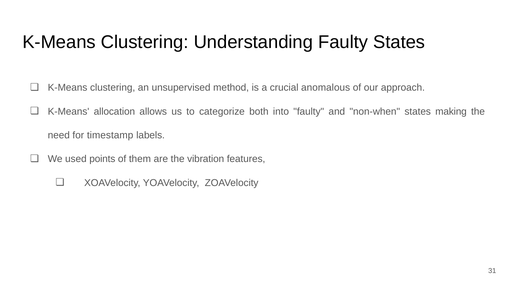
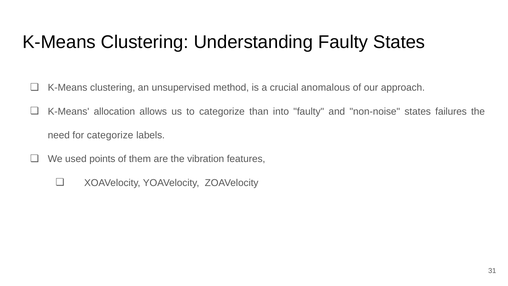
both: both -> than (259, 111)
non-when: non-when -> non-noise (375, 111)
making: making -> failures (451, 111)
for timestamp: timestamp -> categorize (110, 135)
